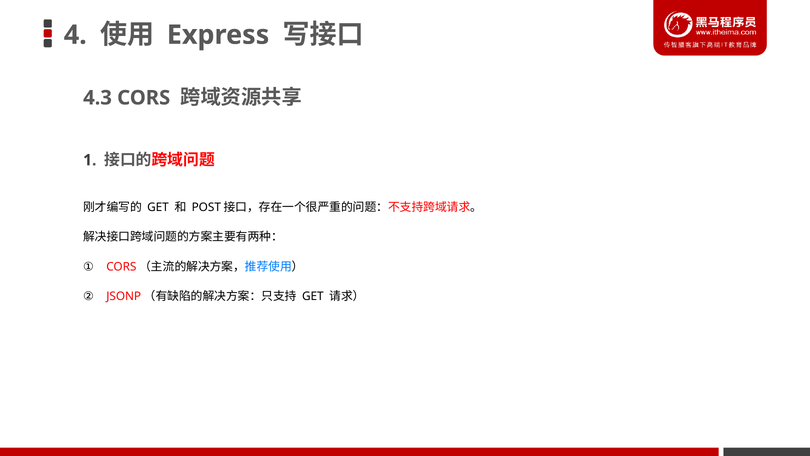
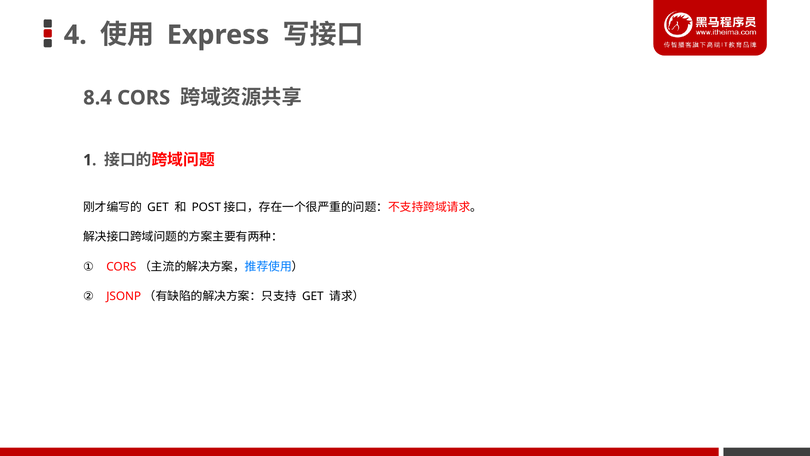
4.3: 4.3 -> 8.4 (98, 98)
